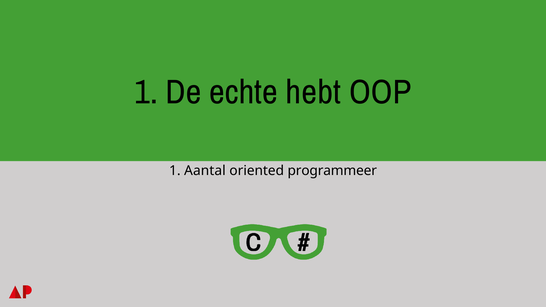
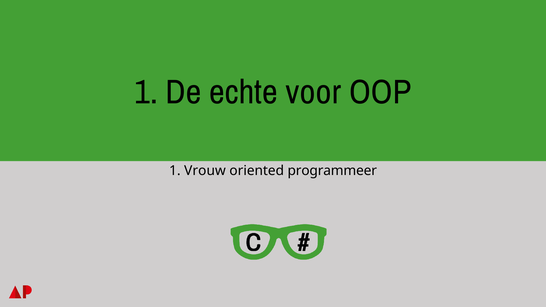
hebt: hebt -> voor (313, 92)
Aantal: Aantal -> Vrouw (205, 171)
